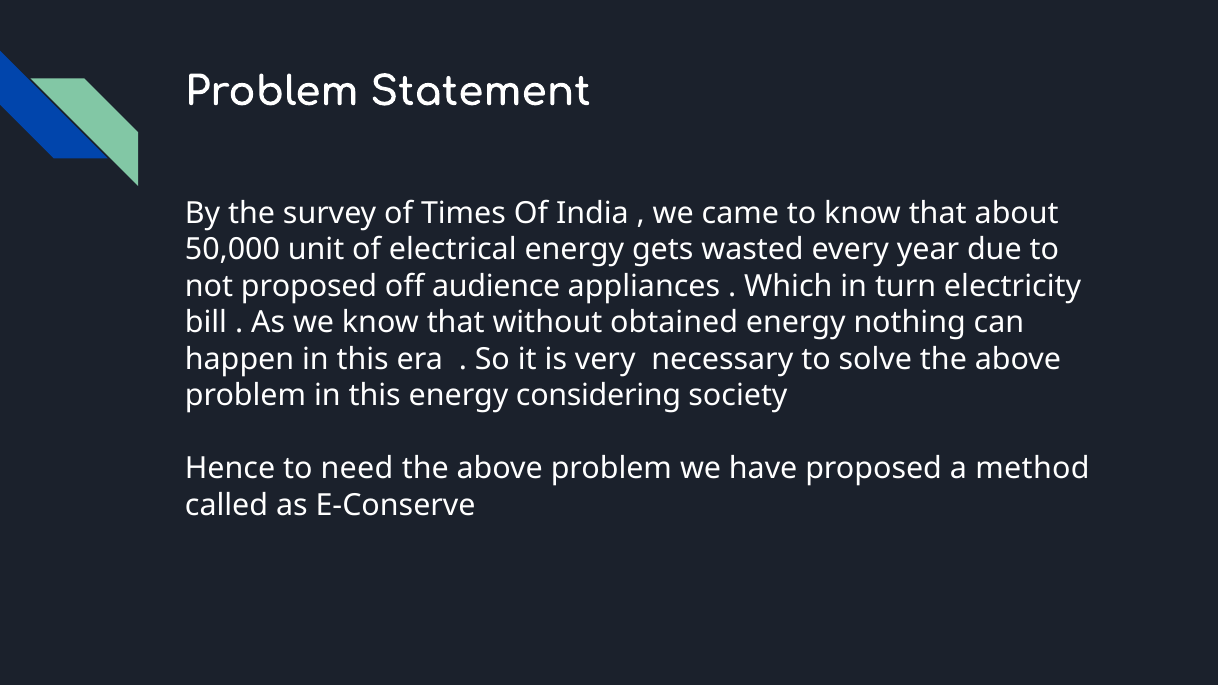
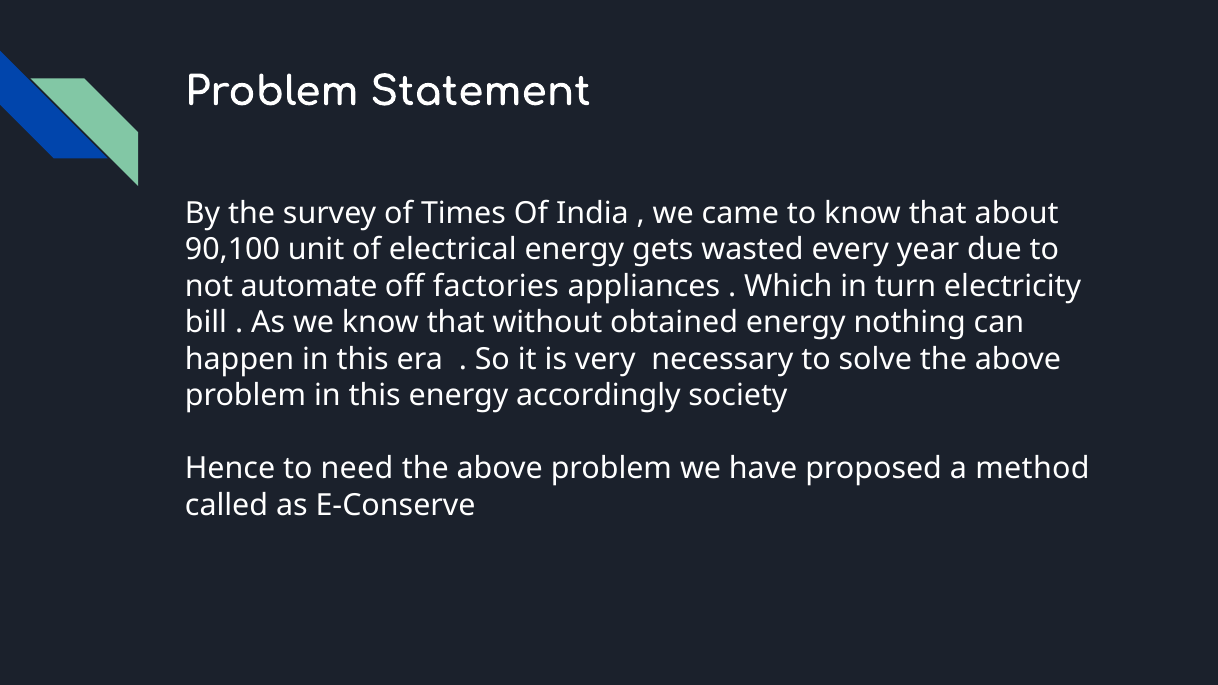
50,000: 50,000 -> 90,100 (232, 250)
not proposed: proposed -> automate (309, 286)
audience: audience -> factories (496, 286)
considering: considering -> accordingly (598, 396)
